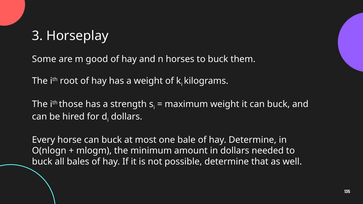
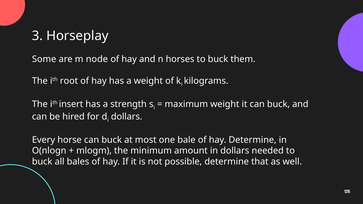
good: good -> node (97, 59)
those: those -> insert (71, 104)
